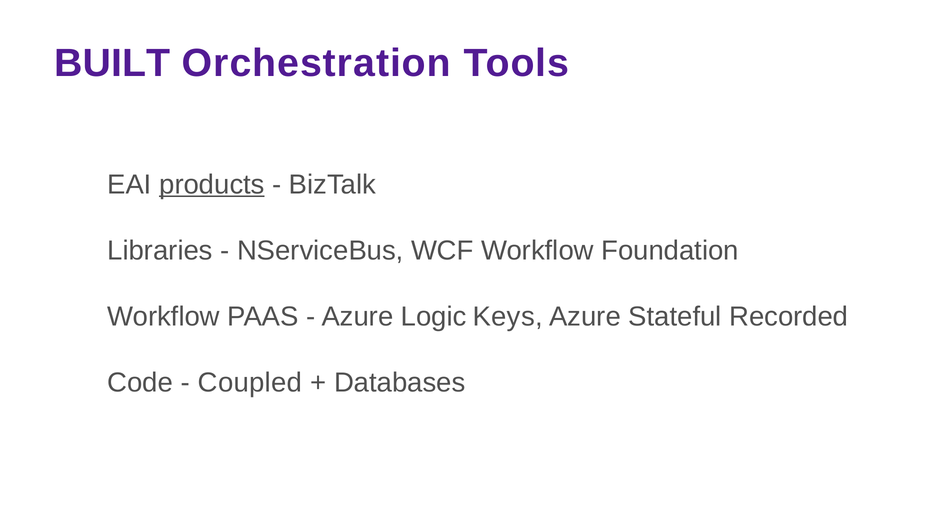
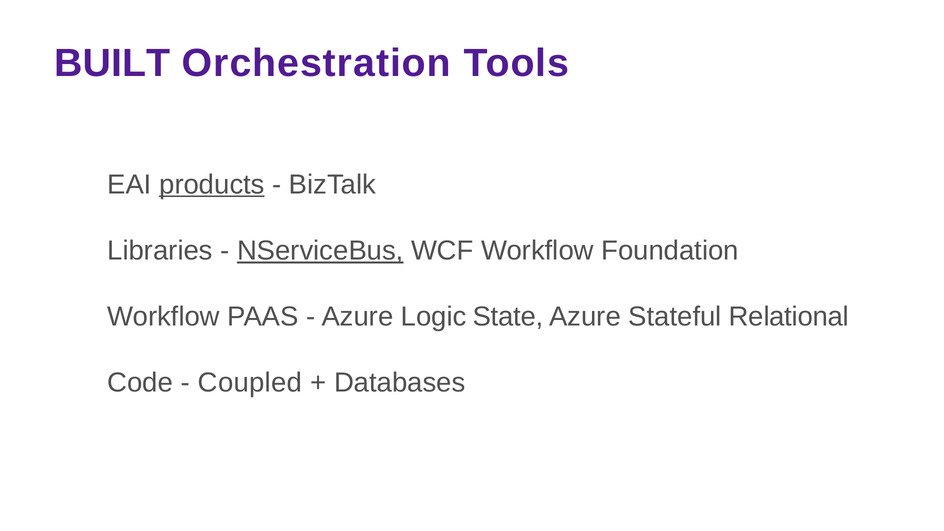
NServiceBus underline: none -> present (320, 251)
Keys: Keys -> State (508, 317)
Recorded: Recorded -> Relational (789, 317)
